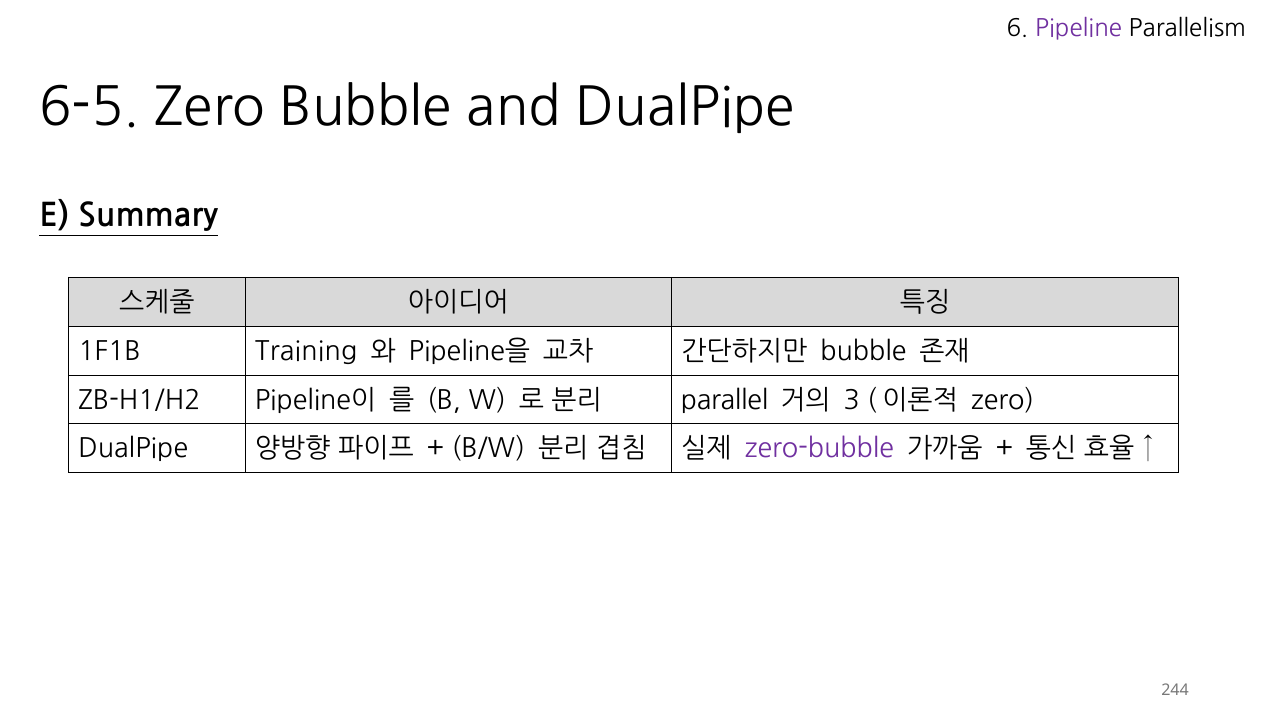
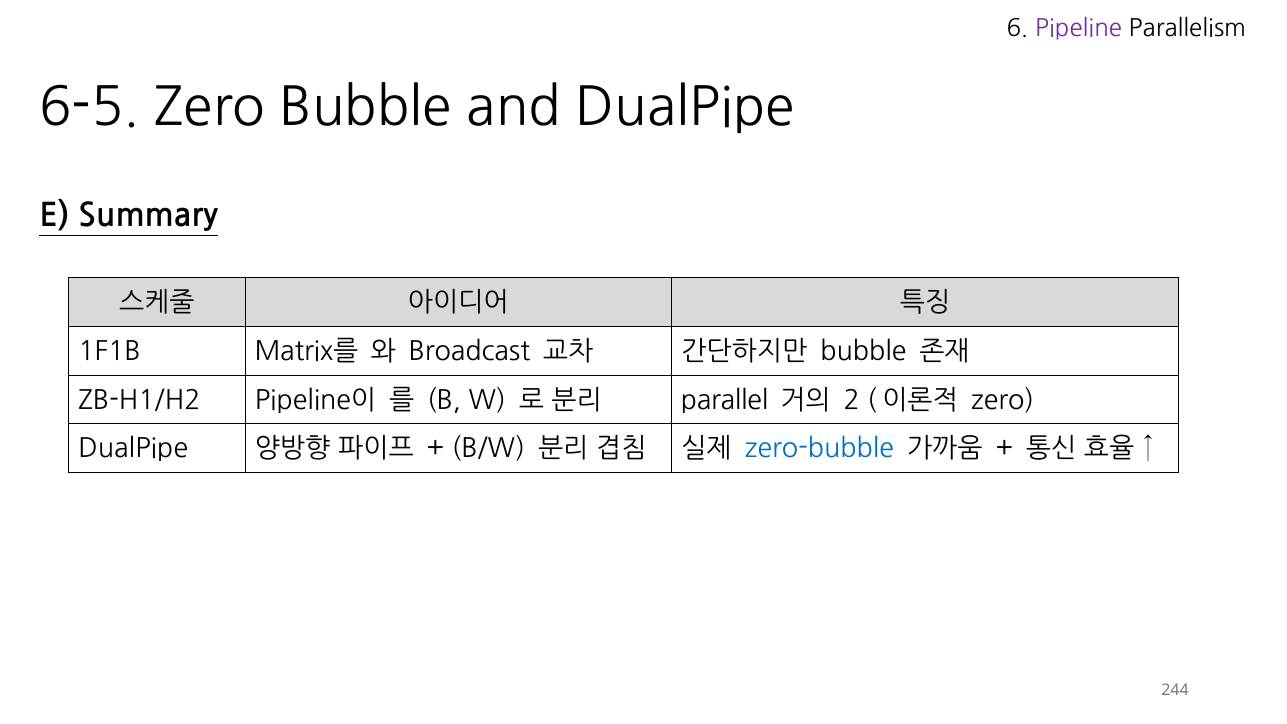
Training: Training -> Matrix를 (306, 351)
Pipeline을: Pipeline을 -> Broadcast (469, 351)
3: 3 -> 2 (852, 400)
zero-bubble colour: purple -> blue (819, 449)
